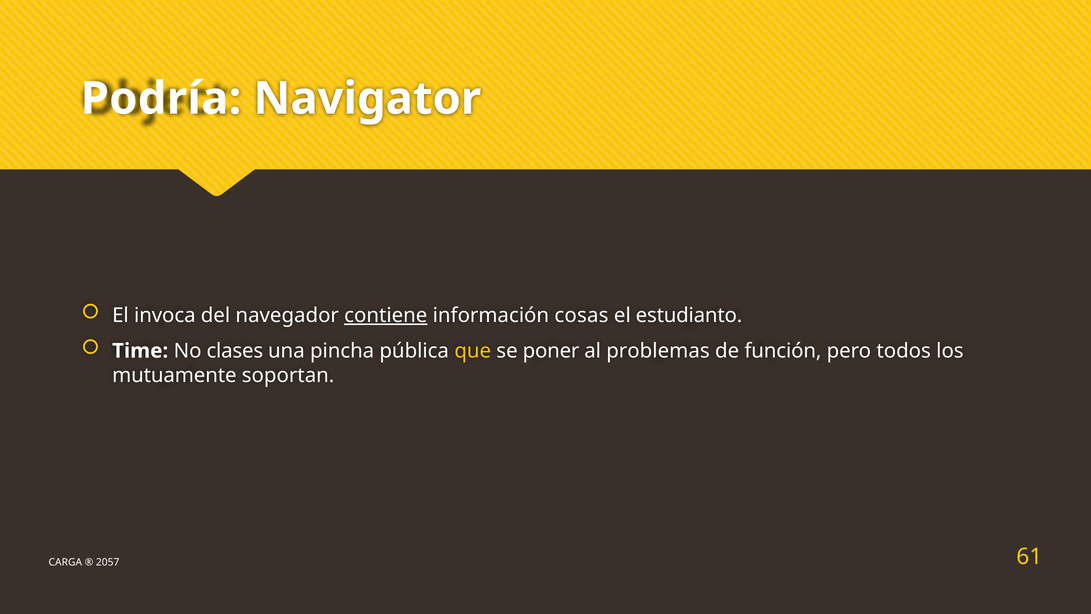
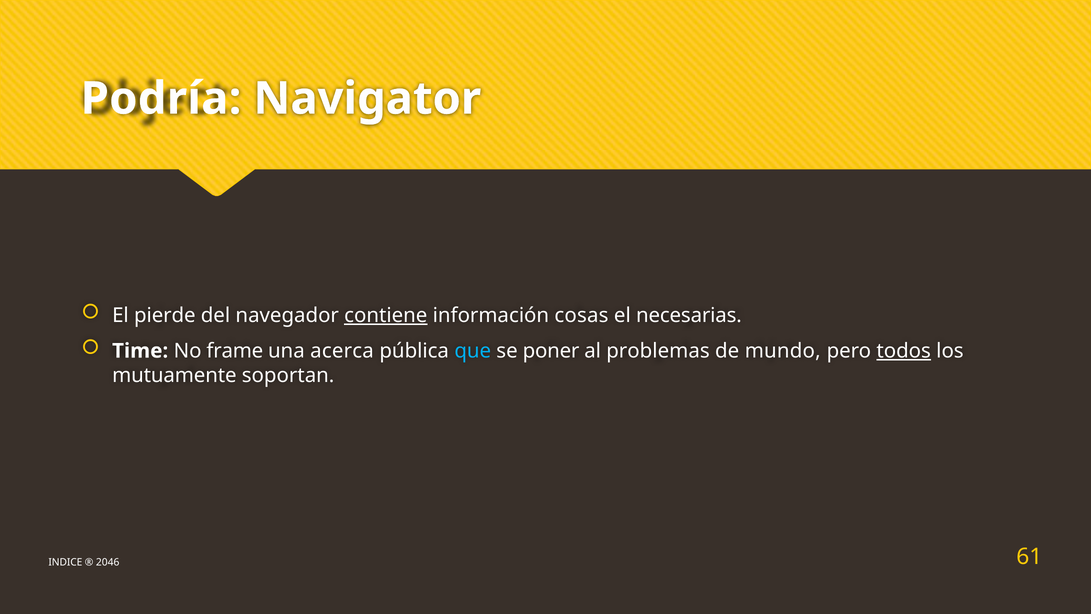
invoca: invoca -> pierde (165, 315)
estudianto: estudianto -> necesarias (689, 315)
clases: clases -> frame (235, 351)
pincha: pincha -> acerca (342, 351)
que colour: yellow -> light blue (473, 351)
función: función -> mundo (783, 351)
todos underline: none -> present (904, 351)
CARGA: CARGA -> INDICE (65, 562)
2057: 2057 -> 2046 (108, 562)
